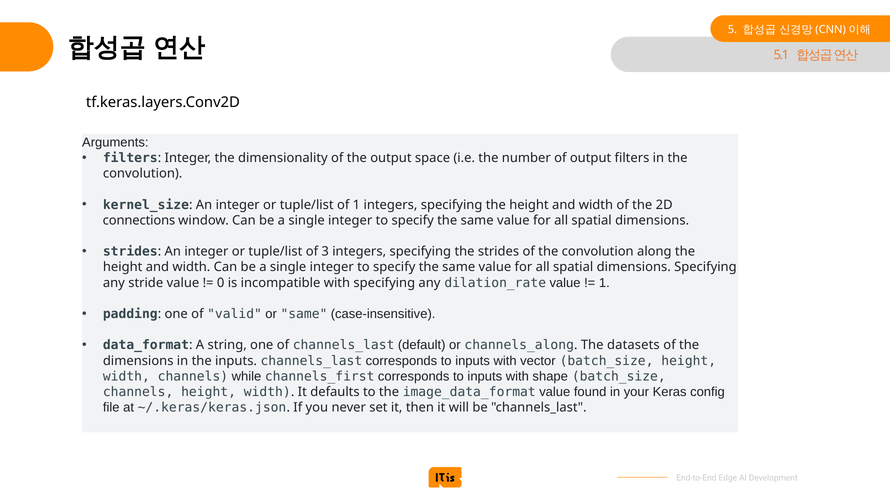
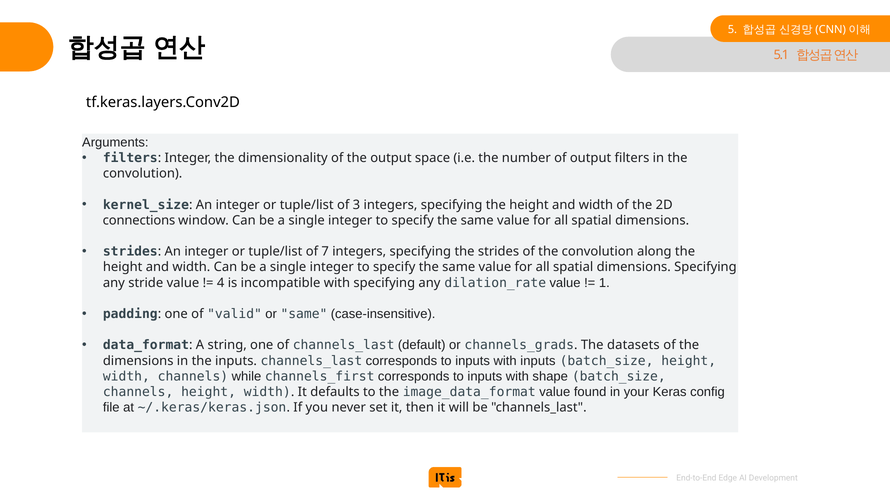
of 1: 1 -> 3 (356, 205)
3: 3 -> 7 (325, 251)
0: 0 -> 4 (221, 283)
channels_along: channels_along -> channels_grads (519, 345)
with vector: vector -> inputs (538, 360)
